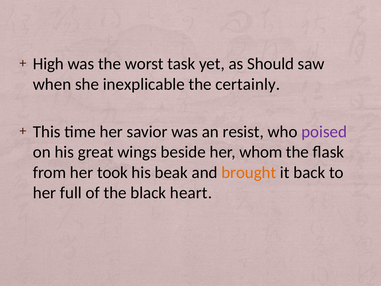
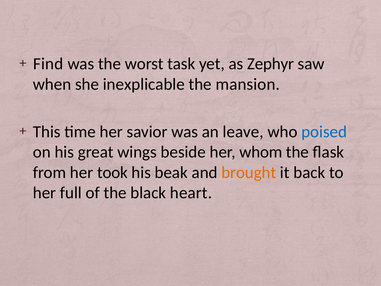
High: High -> Find (48, 64)
Should: Should -> Zephyr (271, 64)
certainly: certainly -> mansion (248, 84)
resist: resist -> leave (243, 132)
poised colour: purple -> blue (324, 132)
